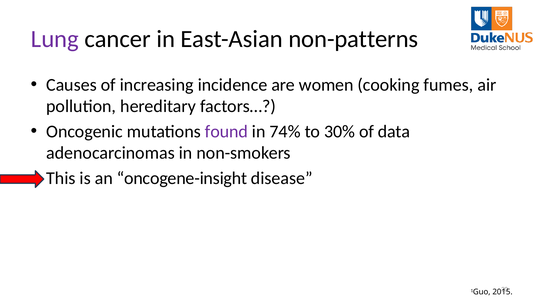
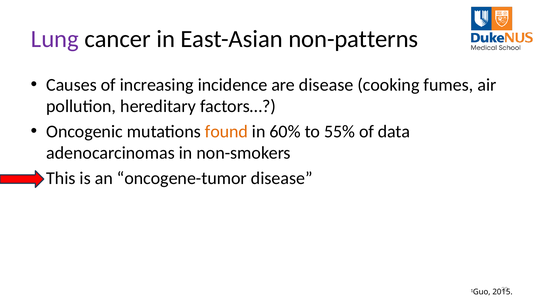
are women: women -> disease (326, 85)
found colour: purple -> orange (226, 132)
74%: 74% -> 60% (285, 132)
30%: 30% -> 55% (340, 132)
oncogene-insight: oncogene-insight -> oncogene-tumor (182, 178)
